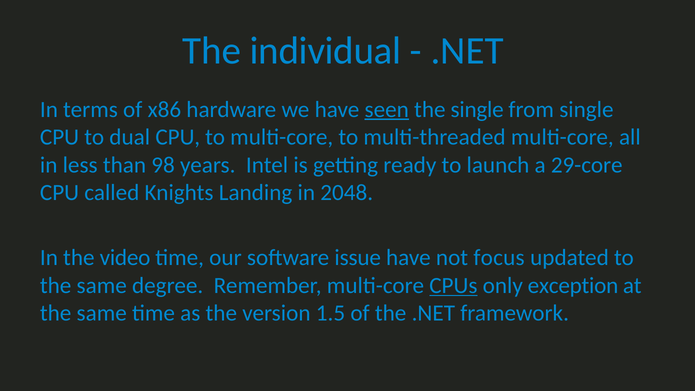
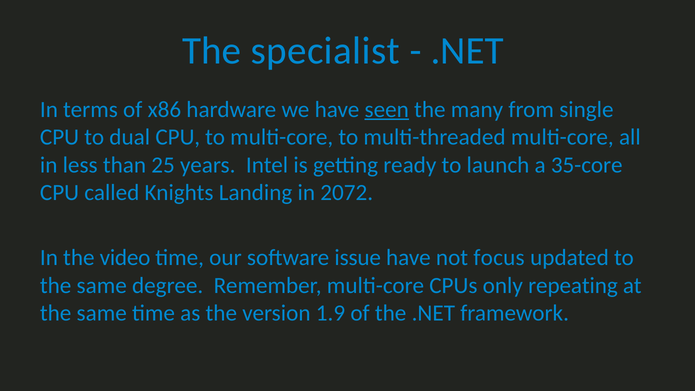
individual: individual -> specialist (325, 51)
the single: single -> many (477, 109)
98: 98 -> 25 (163, 165)
29-core: 29-core -> 35-core (587, 165)
2048: 2048 -> 2072 (347, 193)
CPUs underline: present -> none (453, 285)
exception: exception -> repeating (573, 285)
1.5: 1.5 -> 1.9 (330, 313)
